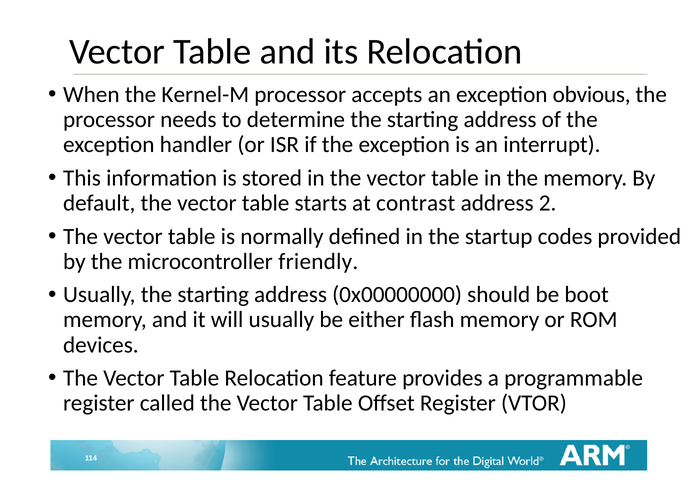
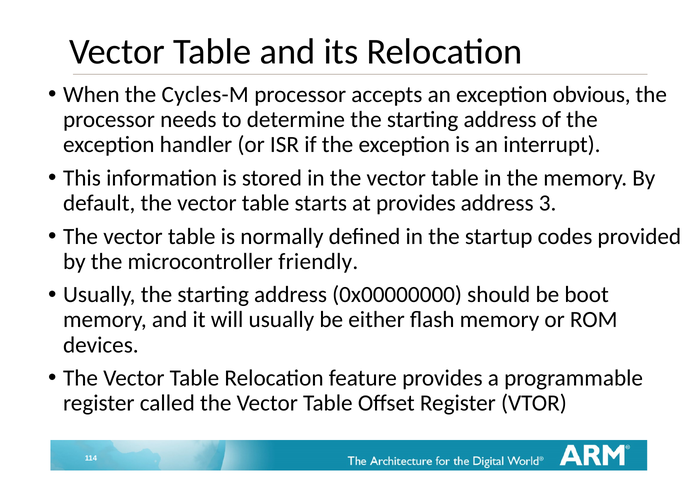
Kernel-M: Kernel-M -> Cycles-M (205, 95)
at contrast: contrast -> provides (416, 203)
2: 2 -> 3 (548, 203)
